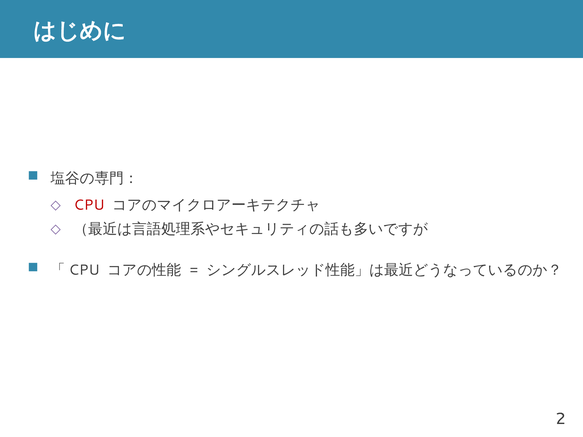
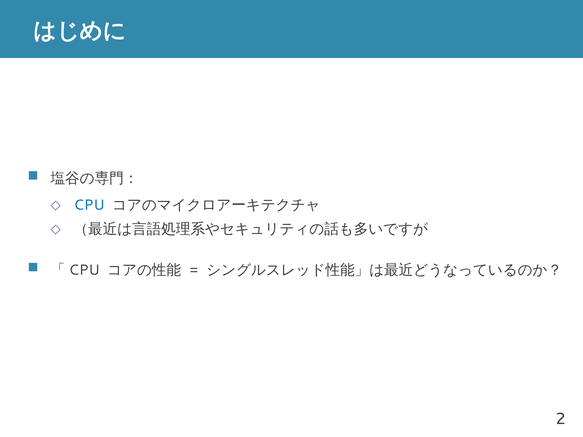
CPU colour: red -> blue (89, 205)
